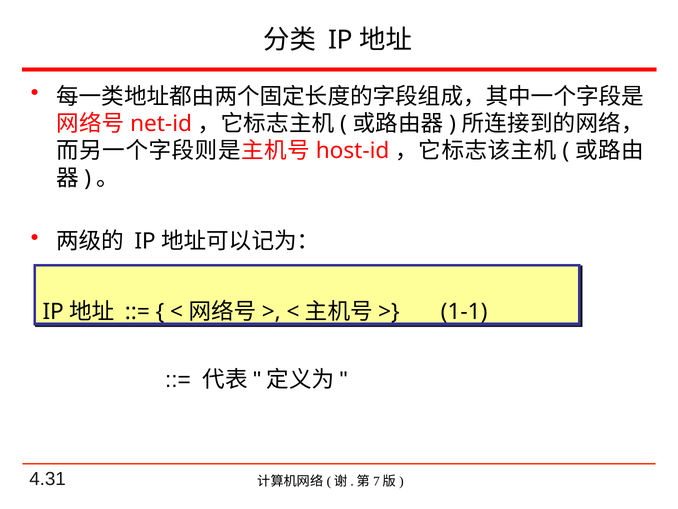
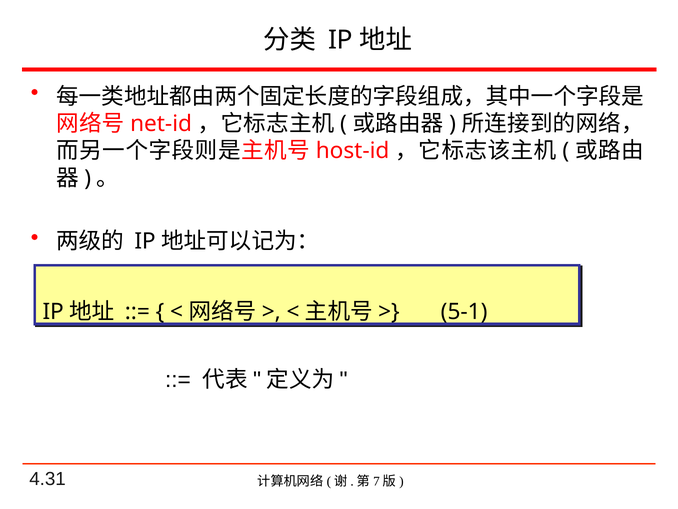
1-1: 1-1 -> 5-1 (464, 311)
